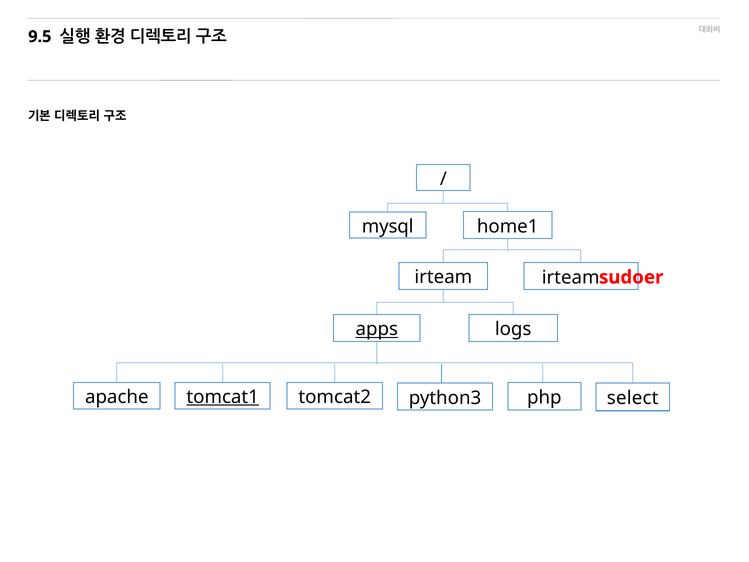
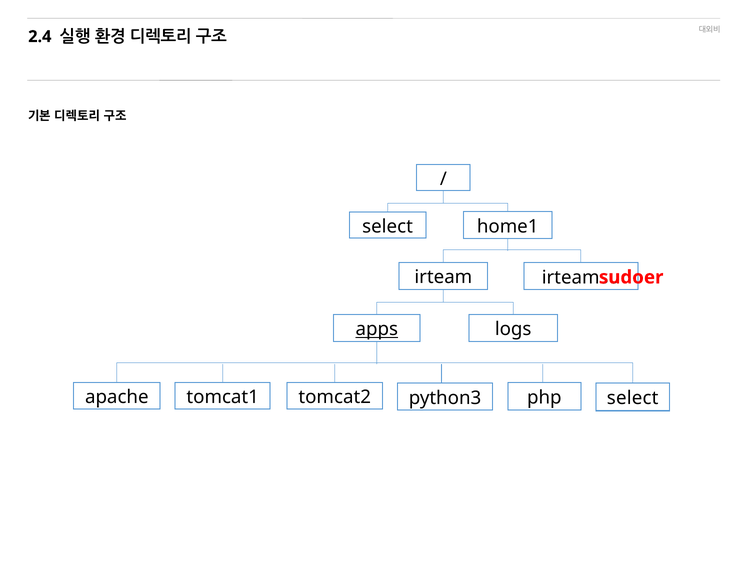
9.5: 9.5 -> 2.4 (40, 37)
mysql: mysql -> select (388, 226)
tomcat1 underline: present -> none (223, 397)
